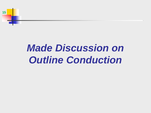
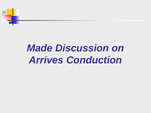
Outline: Outline -> Arrives (46, 60)
